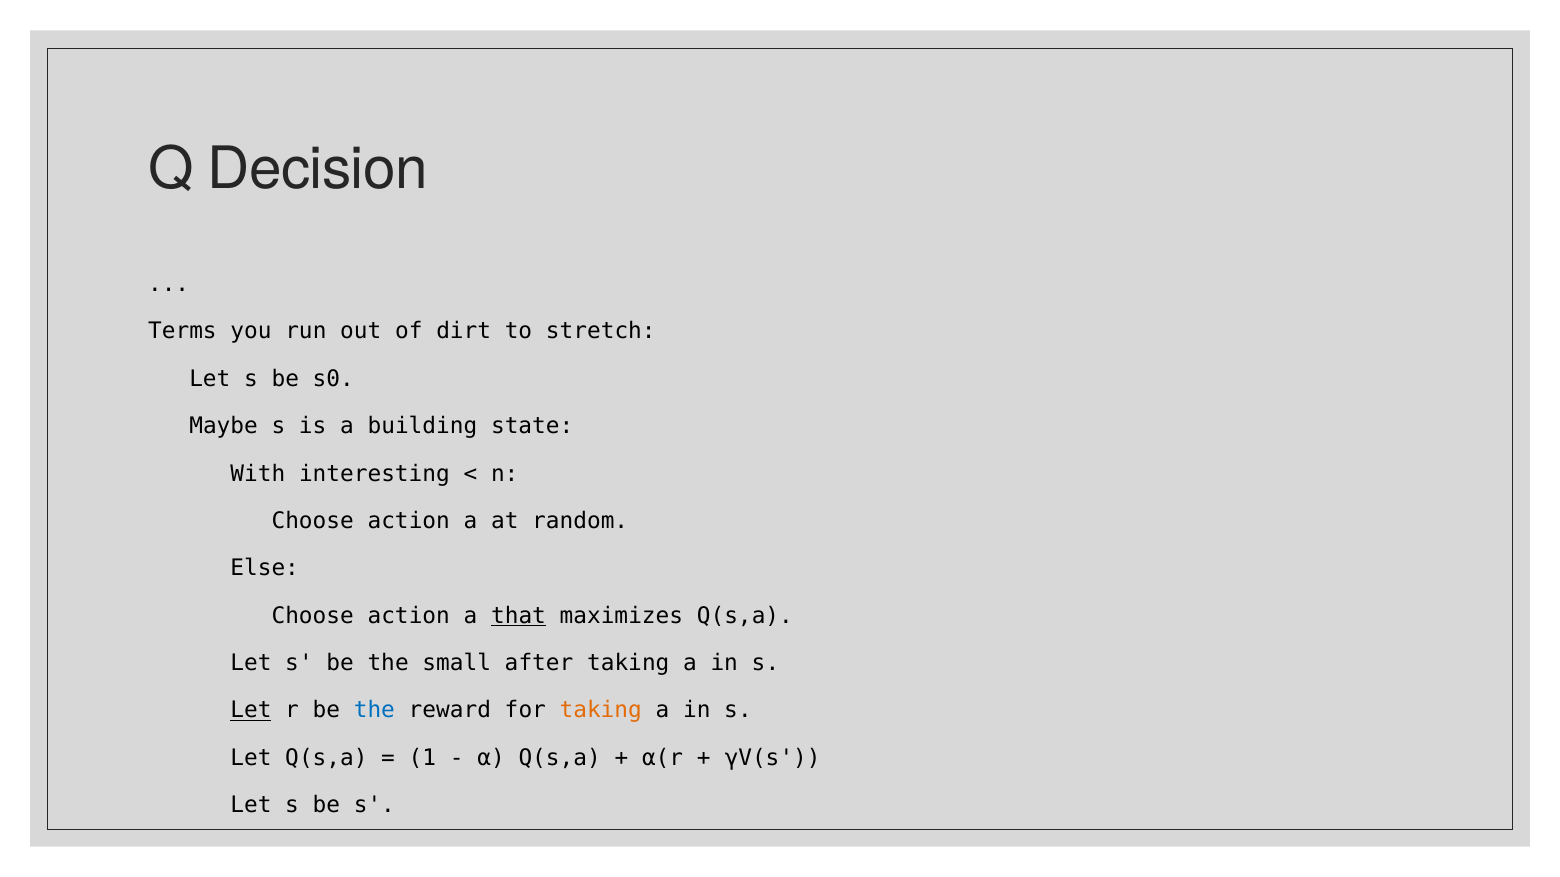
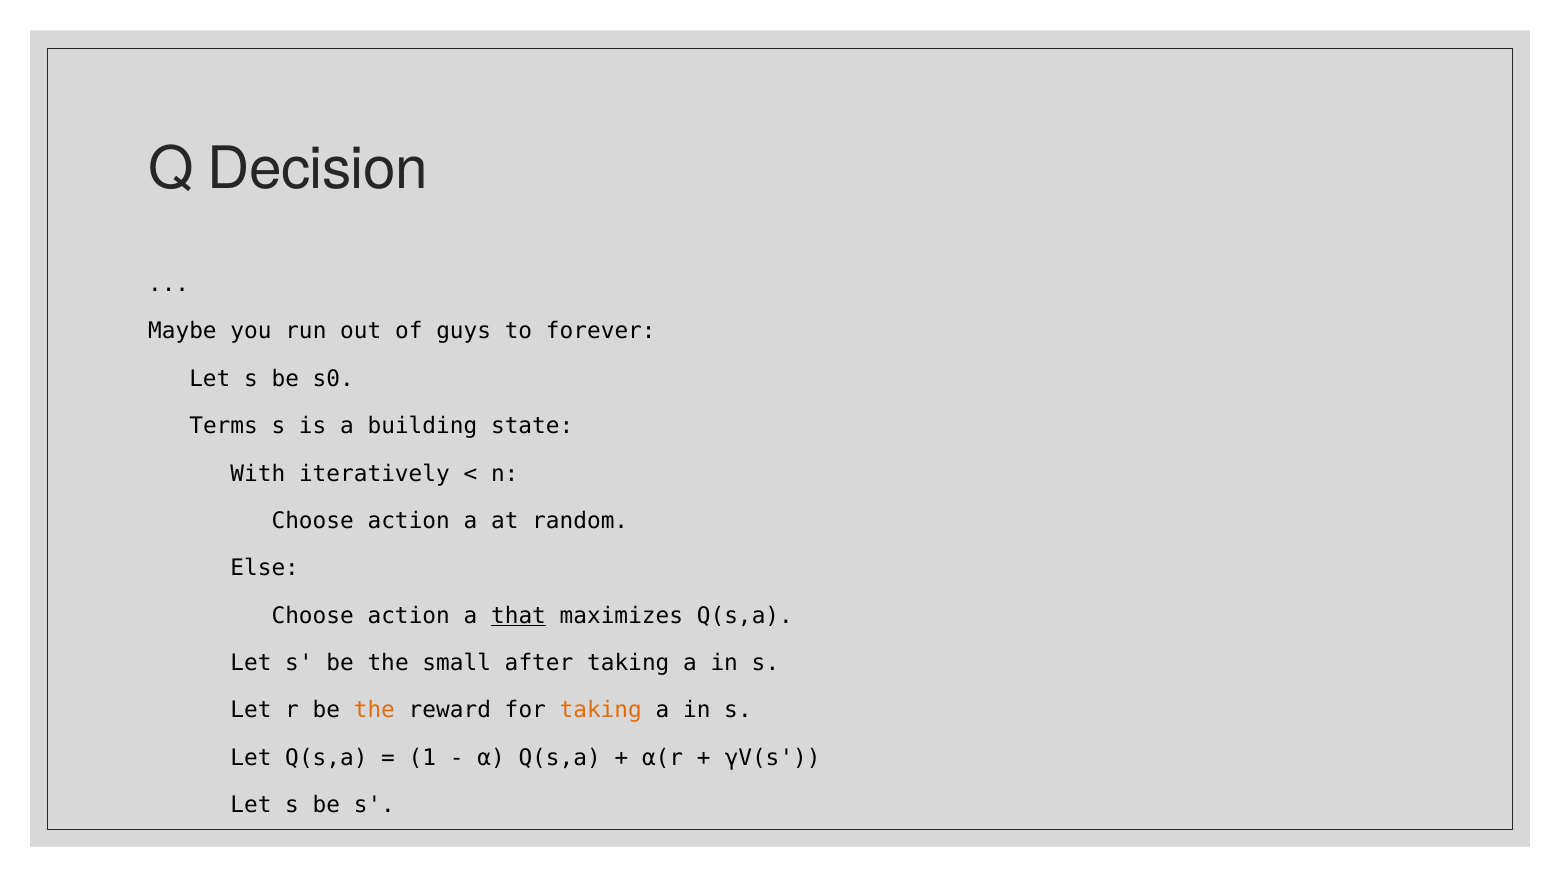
Terms: Terms -> Maybe (182, 332)
dirt: dirt -> guys (464, 332)
stretch: stretch -> forever (601, 332)
Maybe: Maybe -> Terms (224, 426)
interesting: interesting -> iteratively (374, 474)
Let underline: present -> none (251, 711)
the colour: blue -> orange (374, 711)
